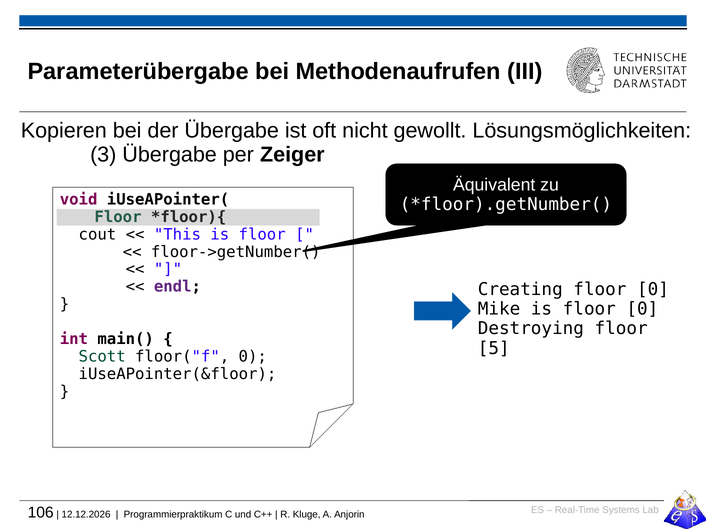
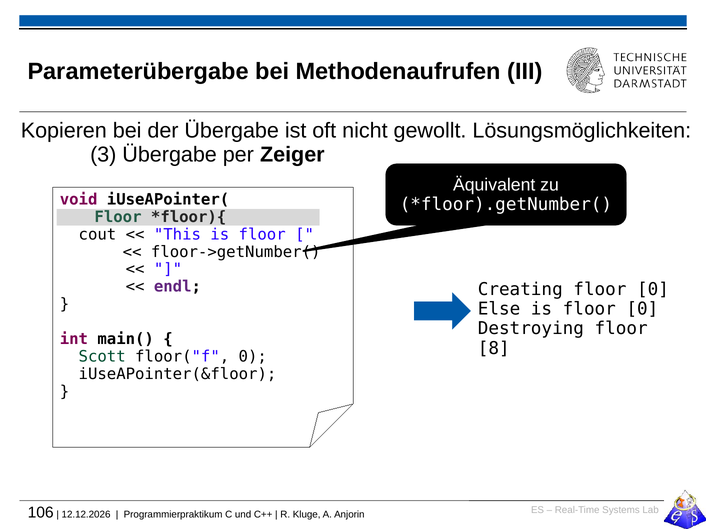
Mike: Mike -> Else (499, 309)
5: 5 -> 8 (494, 349)
